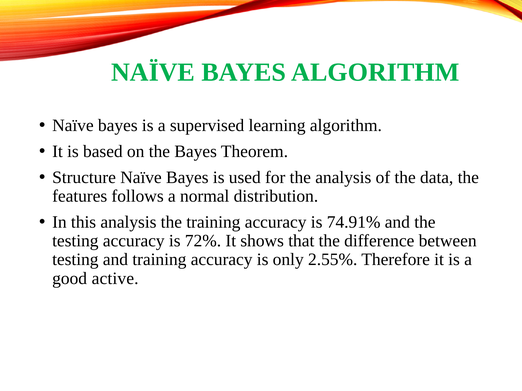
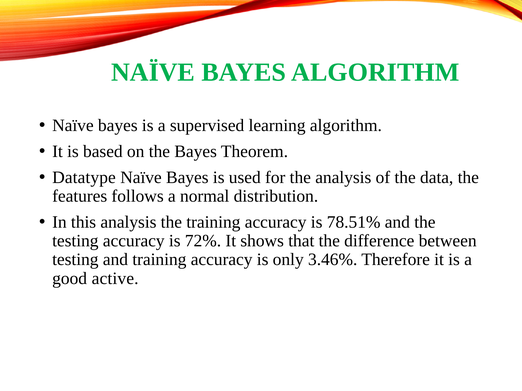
Structure: Structure -> Datatype (84, 178)
74.91%: 74.91% -> 78.51% (354, 222)
2.55%: 2.55% -> 3.46% (333, 260)
